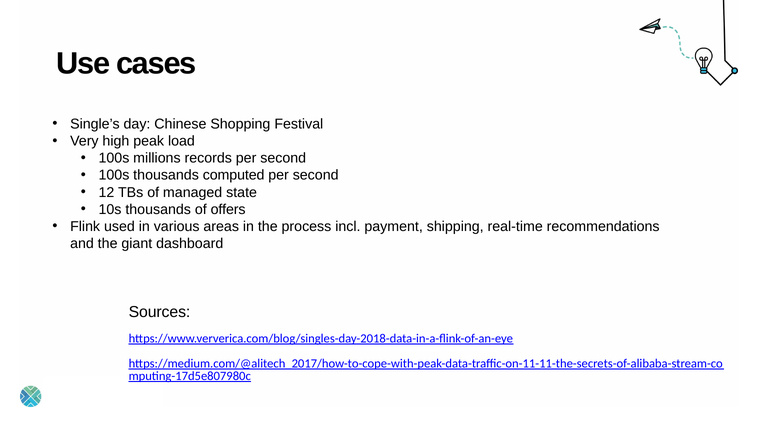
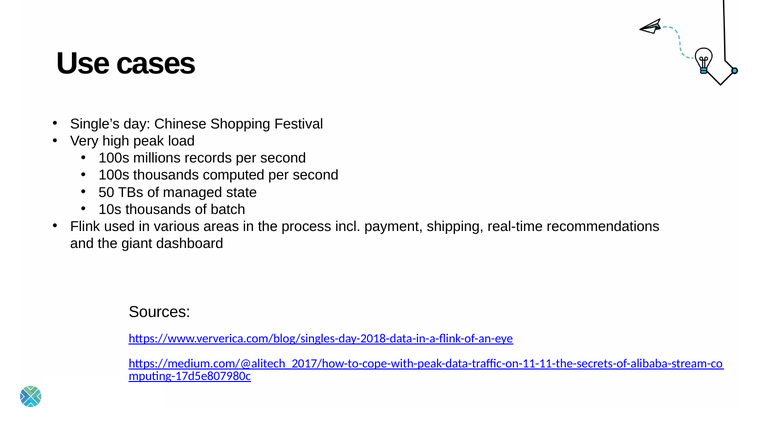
12: 12 -> 50 (107, 192)
offers: offers -> batch (228, 209)
